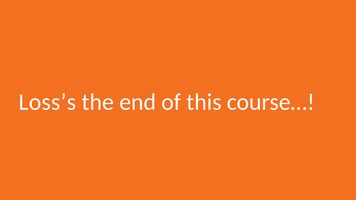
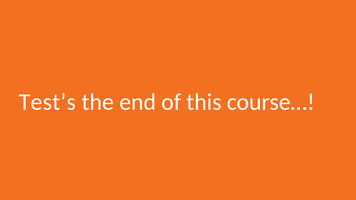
Loss’s: Loss’s -> Test’s (47, 102)
